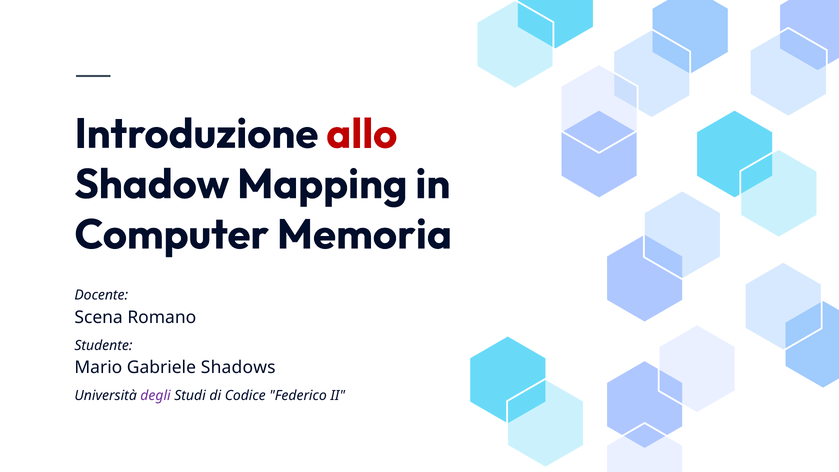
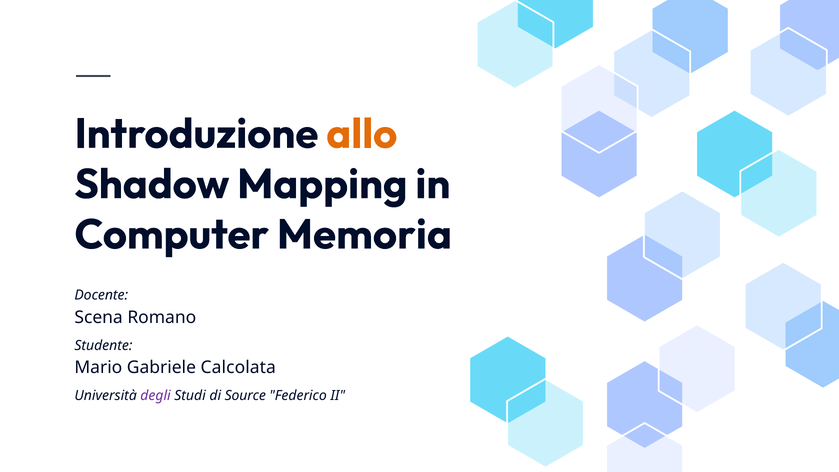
allo colour: red -> orange (362, 134)
Shadows: Shadows -> Calcolata (238, 368)
Codice: Codice -> Source (245, 396)
